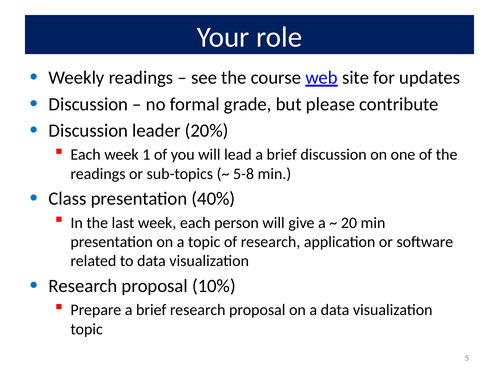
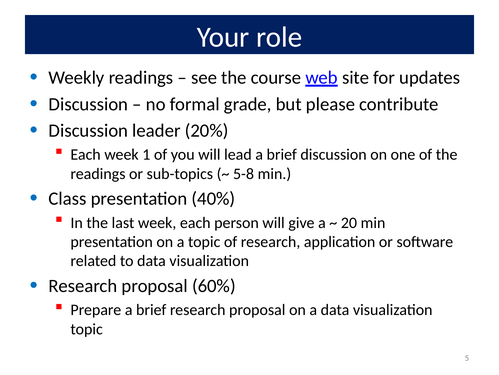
10%: 10% -> 60% (214, 285)
